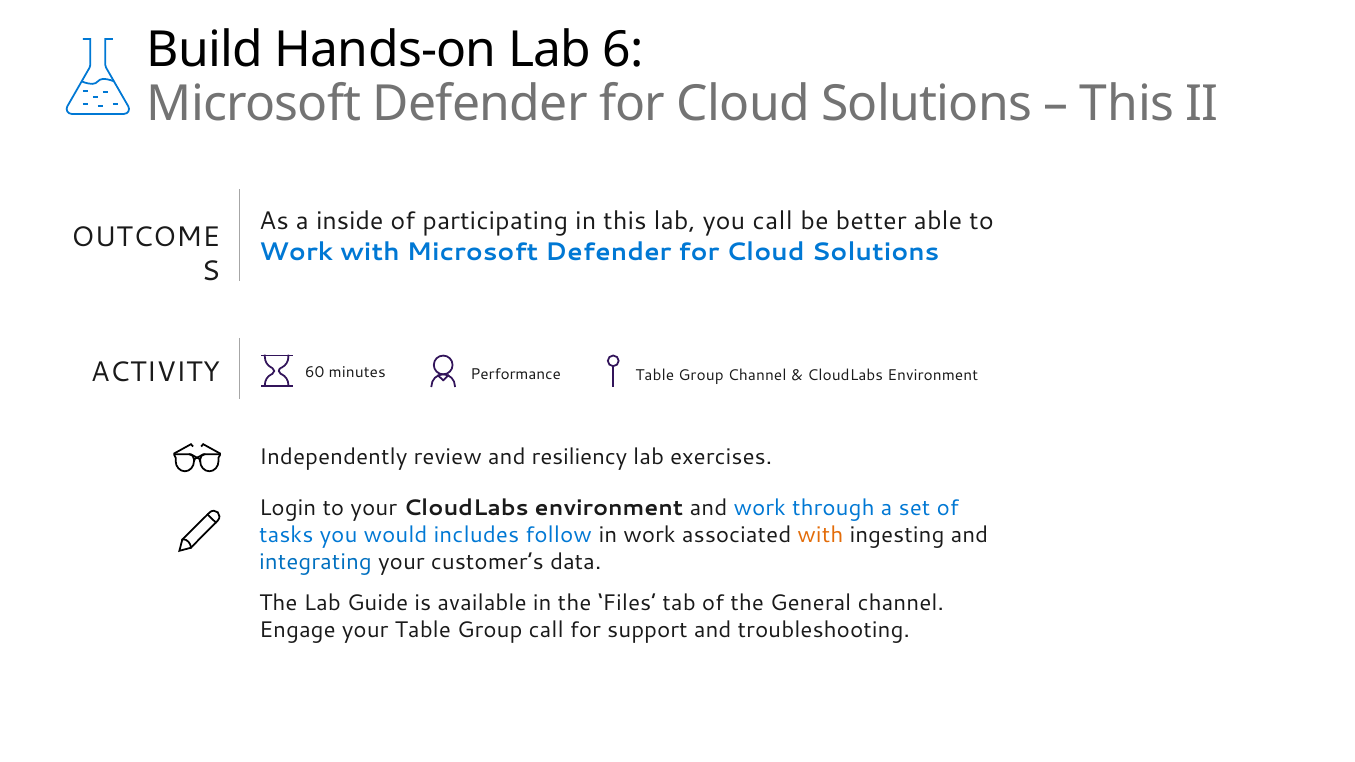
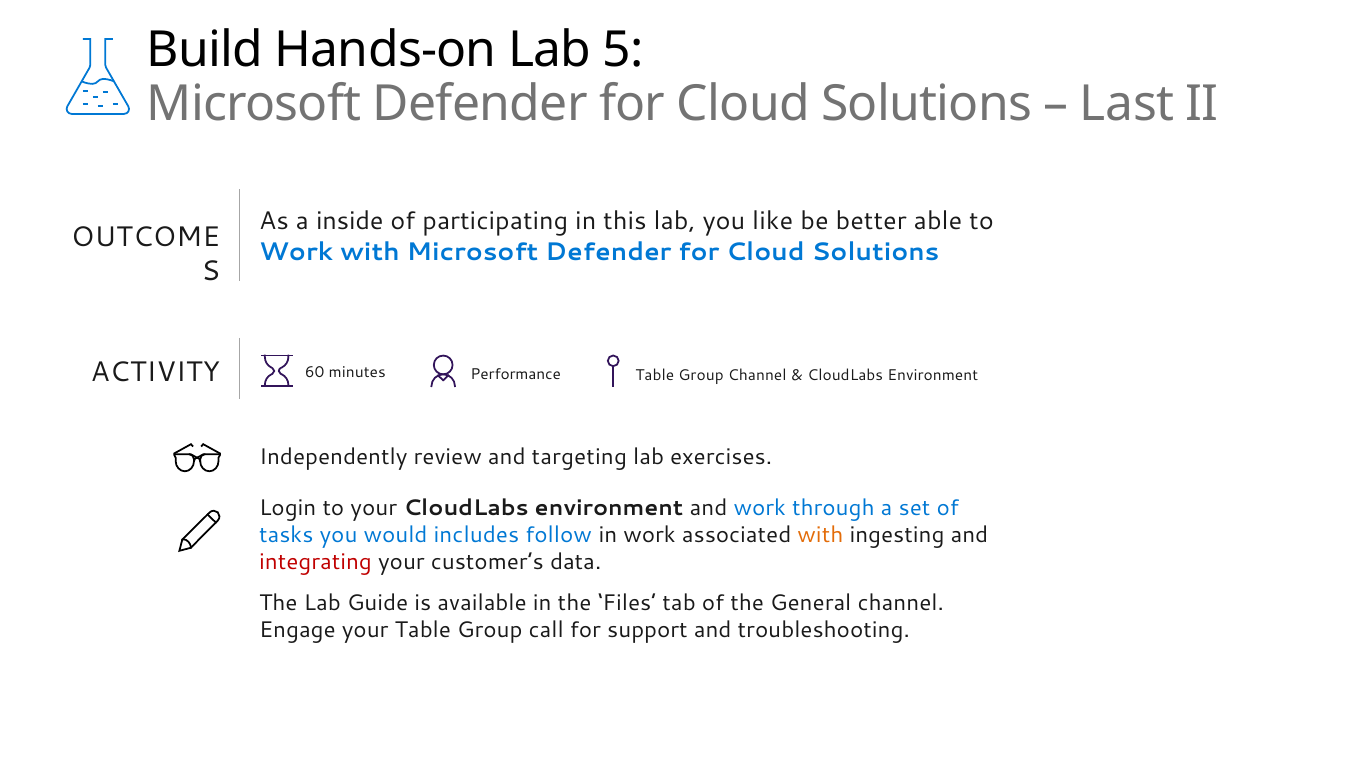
6: 6 -> 5 (623, 50)
This: This -> Last (1127, 104)
you call: call -> like (773, 222)
resiliency: resiliency -> targeting (579, 457)
integrating colour: blue -> red (316, 562)
